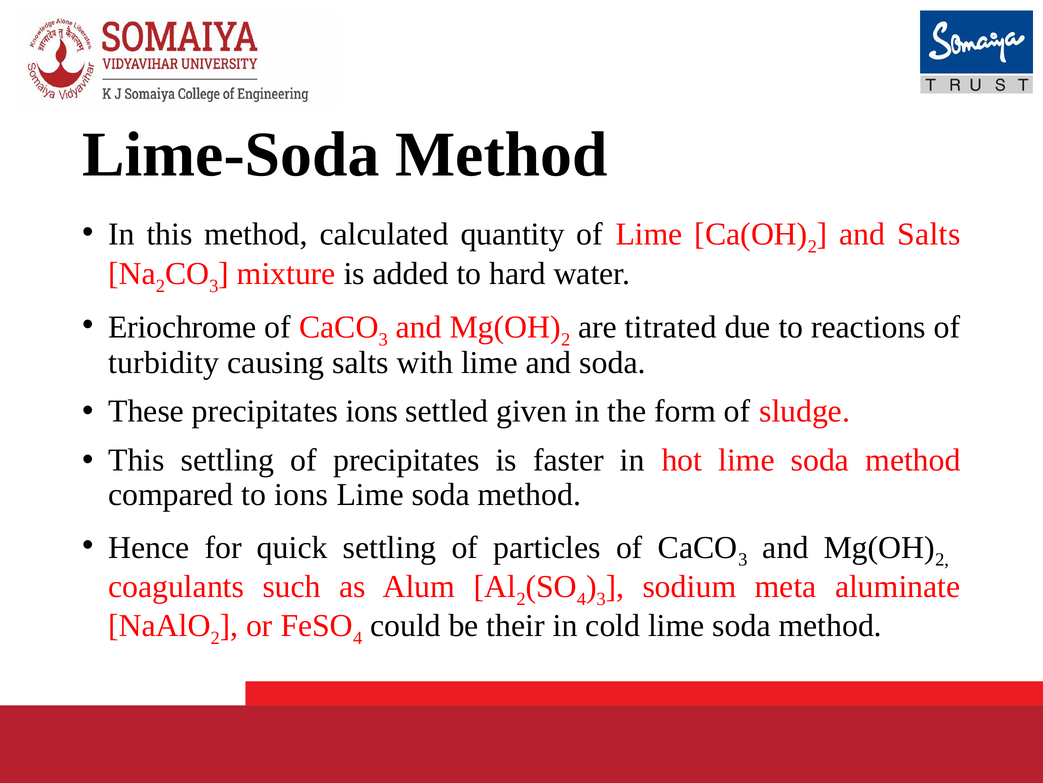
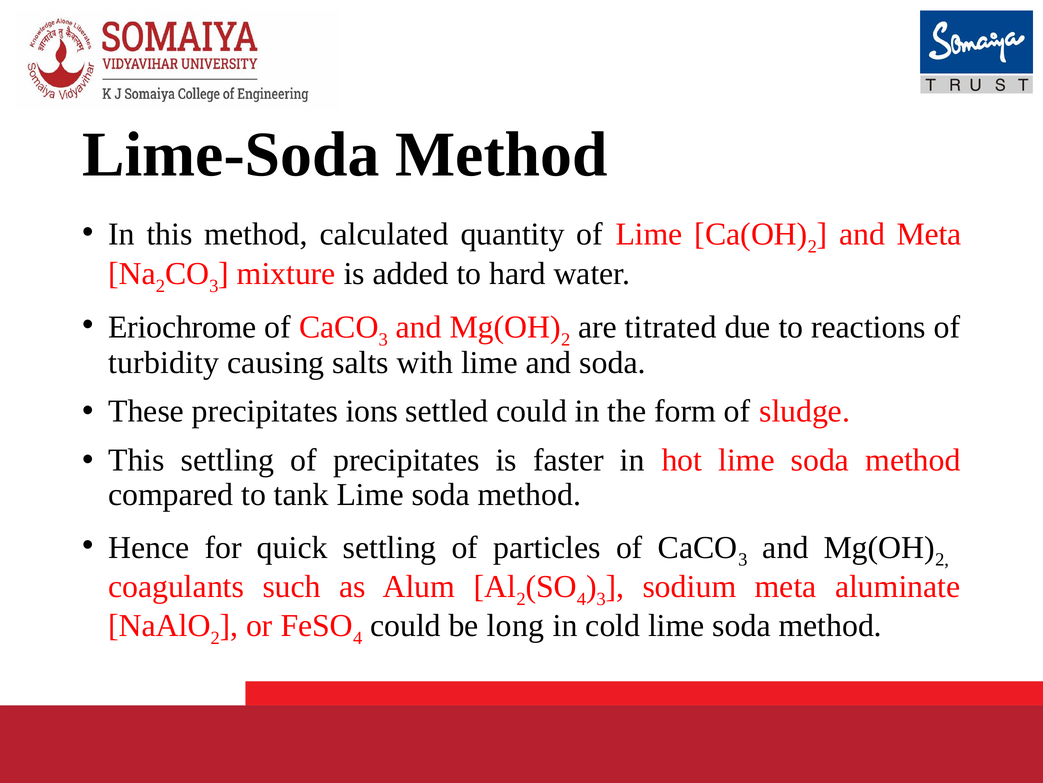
and Salts: Salts -> Meta (929, 234)
settled given: given -> could (532, 411)
to ions: ions -> tank (301, 494)
their: their -> long (515, 625)
